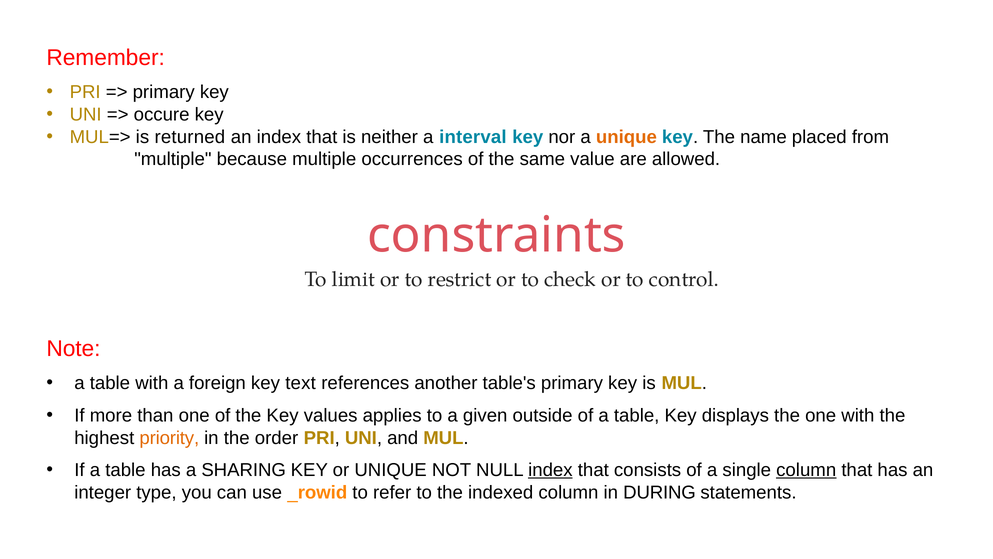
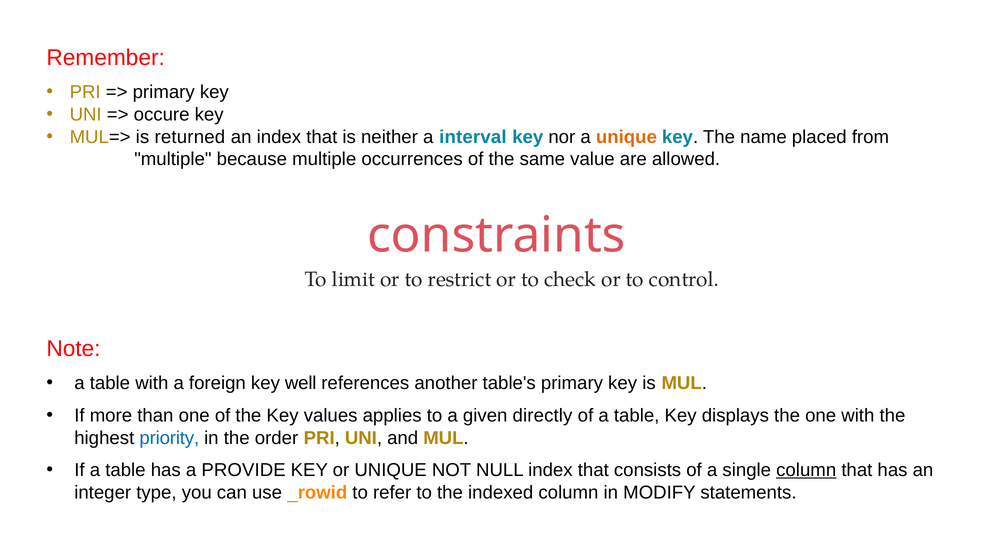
text: text -> well (301, 383)
outside: outside -> directly (543, 415)
priority colour: orange -> blue (169, 438)
SHARING: SHARING -> PROVIDE (244, 470)
index underline: present -> none (550, 470)
DURING: DURING -> MODIFY (659, 492)
